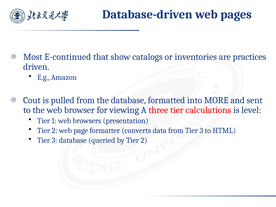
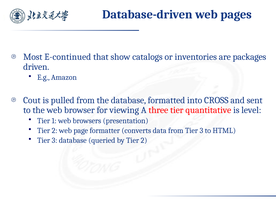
practices: practices -> packages (249, 57)
MORE: MORE -> CROSS (216, 100)
calculations: calculations -> quantitative (208, 110)
